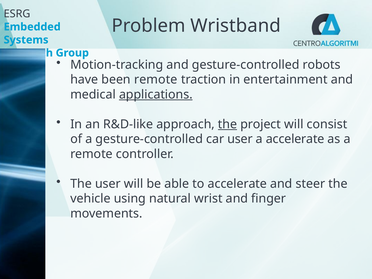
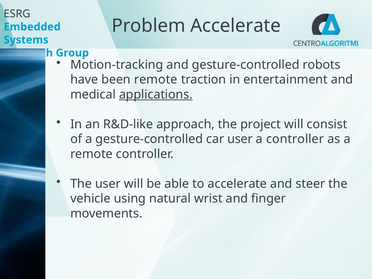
Problem Wristband: Wristband -> Accelerate (236, 26)
the underline: present -> none (228, 124)
a accelerate: accelerate -> controller (295, 139)
